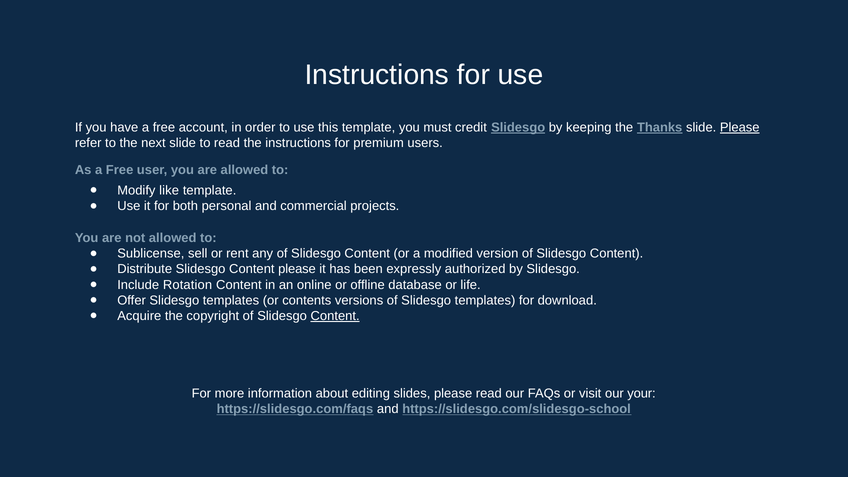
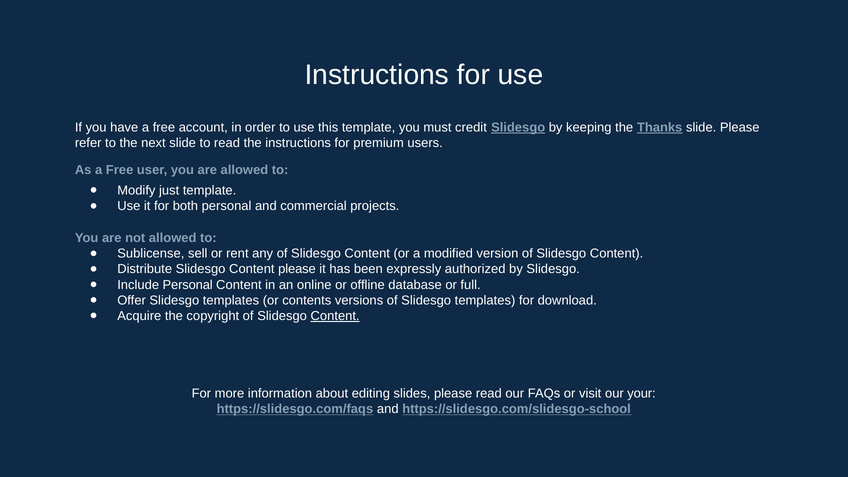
Please underline: present -> none (740, 127)
like: like -> just (169, 190)
Include Rotation: Rotation -> Personal (188, 285)
life: life -> full (471, 285)
